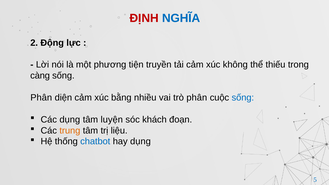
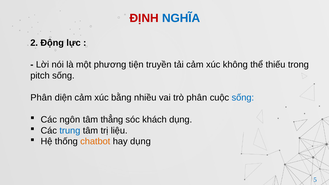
càng: càng -> pitch (40, 76)
Các dụng: dụng -> ngôn (70, 120)
luyện: luyện -> thẳng (112, 120)
khách đoạn: đoạn -> dụng (181, 120)
trung colour: orange -> blue (70, 131)
chatbot colour: blue -> orange (95, 142)
